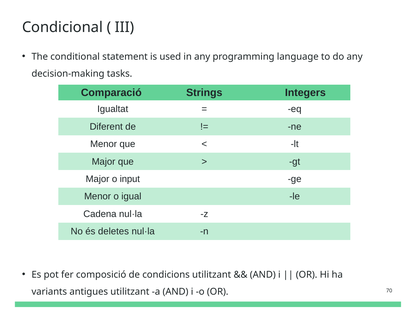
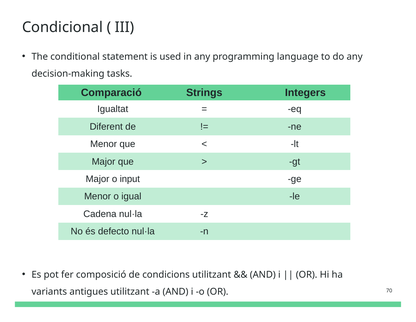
deletes: deletes -> defecto (114, 231)
